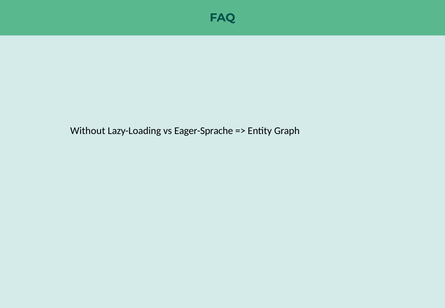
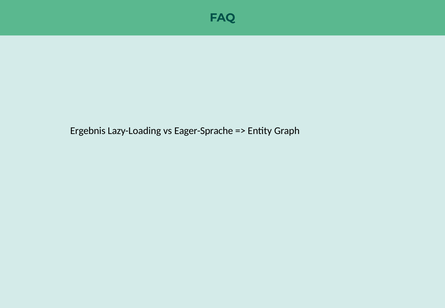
Without: Without -> Ergebnis (88, 131)
